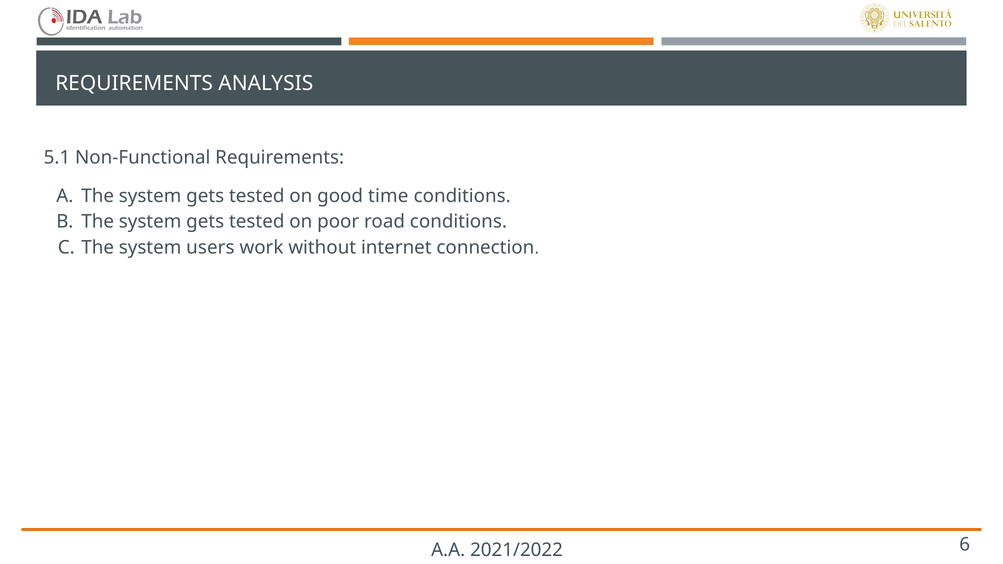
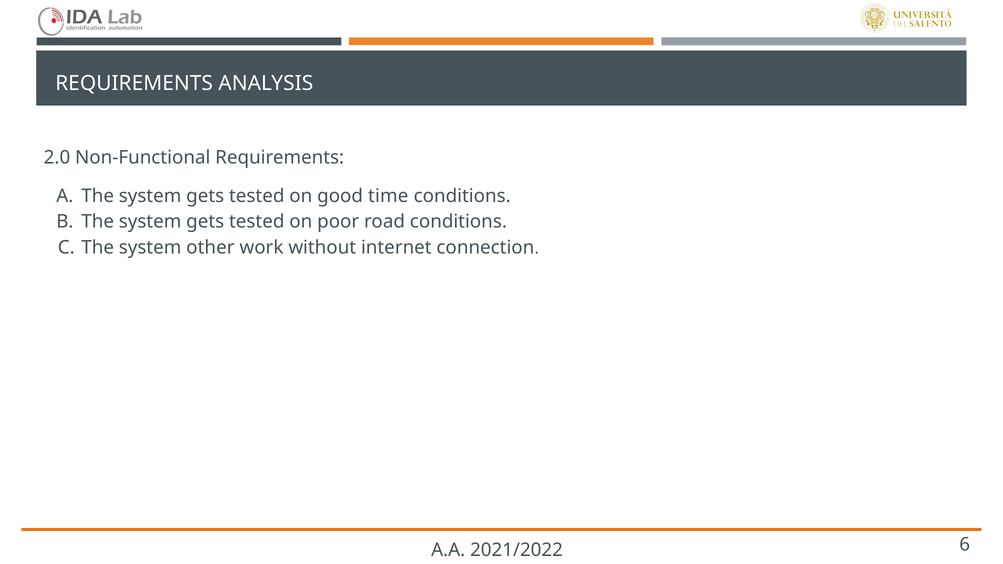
5.1: 5.1 -> 2.0 (57, 157)
users: users -> other (210, 248)
